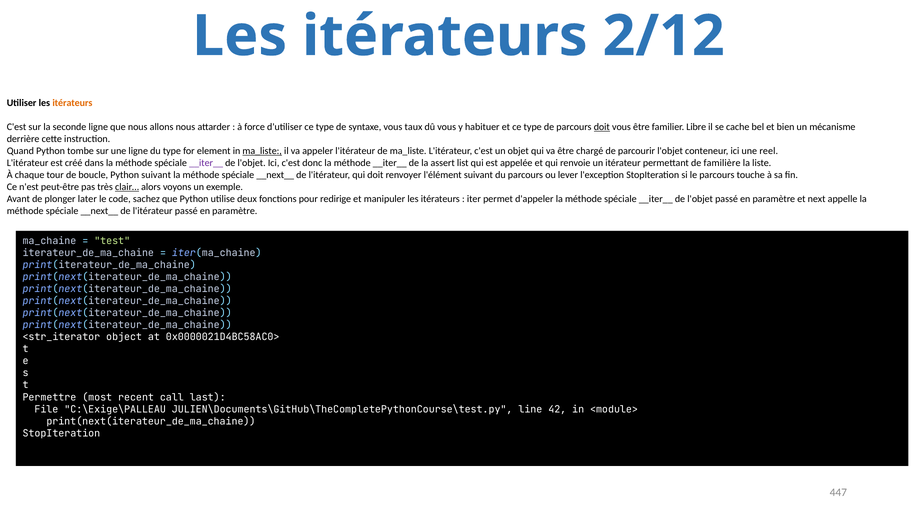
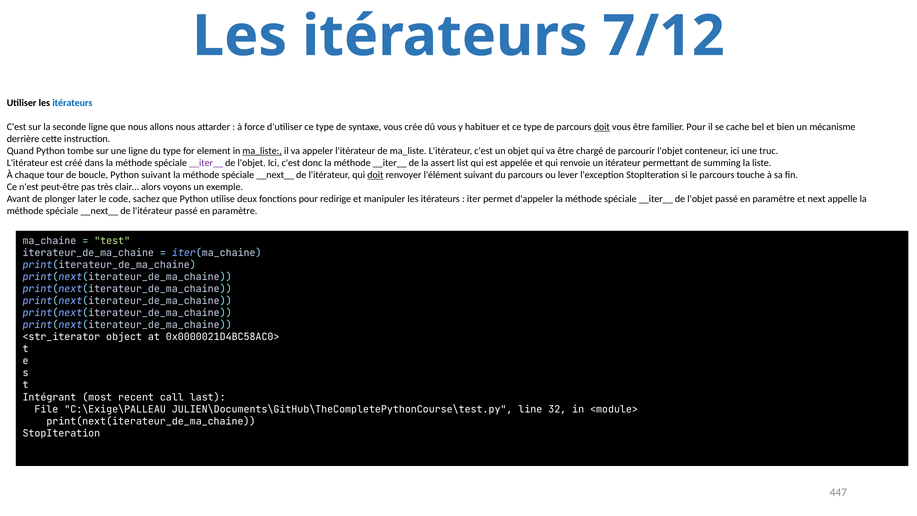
2/12: 2/12 -> 7/12 (664, 36)
itérateurs colour: orange -> blue (72, 103)
taux: taux -> crée (413, 127)
familier Libre: Libre -> Pour (696, 127)
reel: reel -> truc (769, 151)
familière: familière -> summing (722, 163)
doit underline: none -> present (375, 175)
clair… underline: present -> none (127, 187)
Permettre: Permettre -> Intégrant (49, 397)
42: 42 -> 32 (557, 409)
